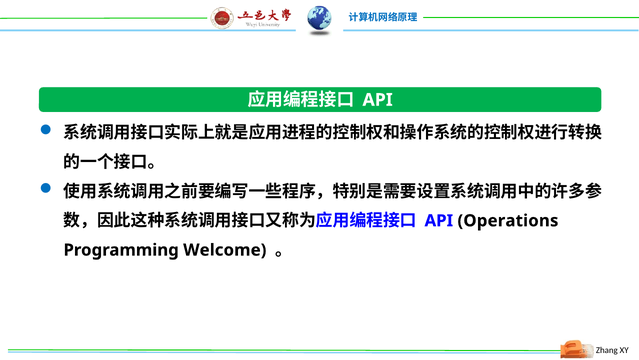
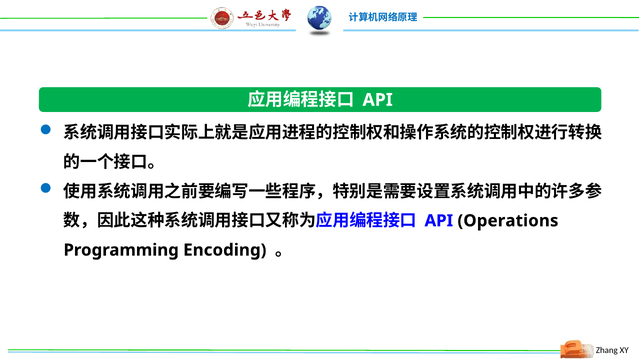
Welcome: Welcome -> Encoding (225, 250)
